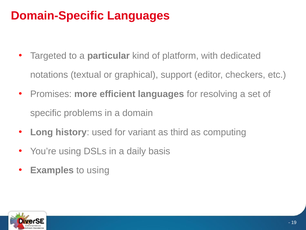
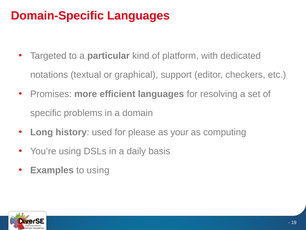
variant: variant -> please (142, 132)
third: third -> your (179, 132)
